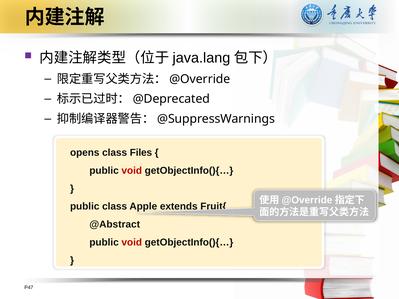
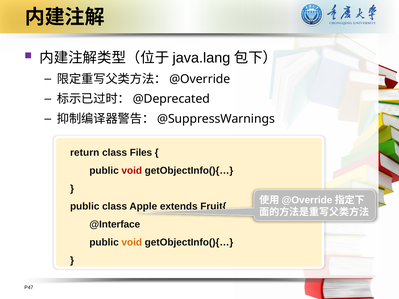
opens: opens -> return (85, 153)
@Abstract: @Abstract -> @Interface (115, 225)
void colour: red -> orange (132, 242)
